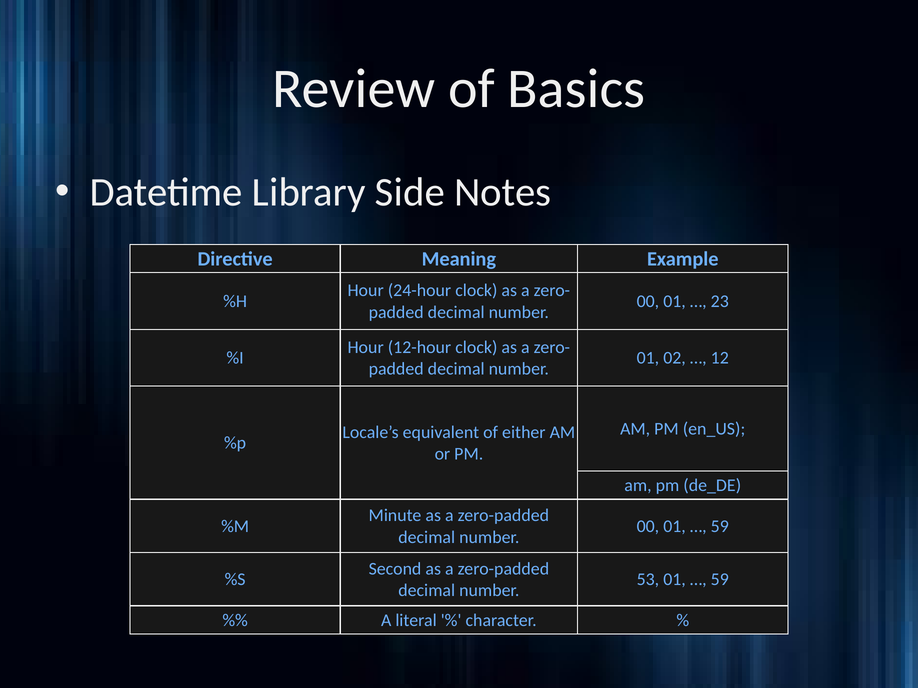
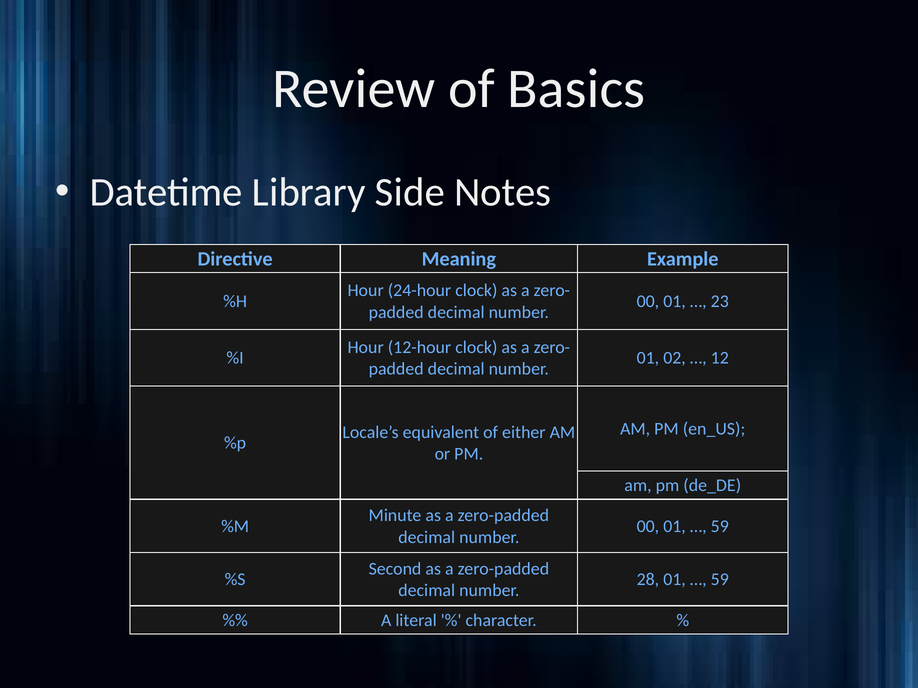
53: 53 -> 28 (648, 580)
